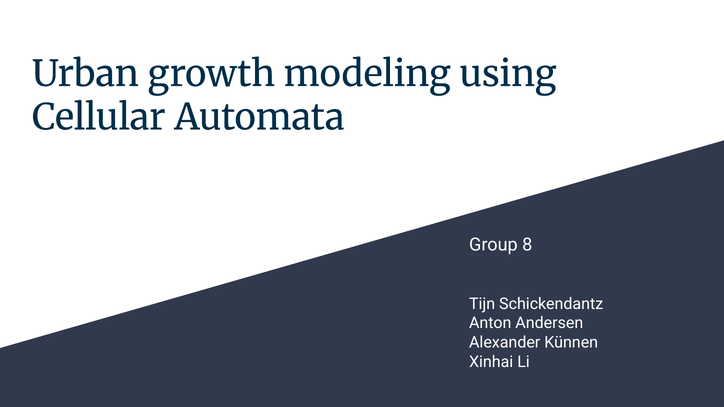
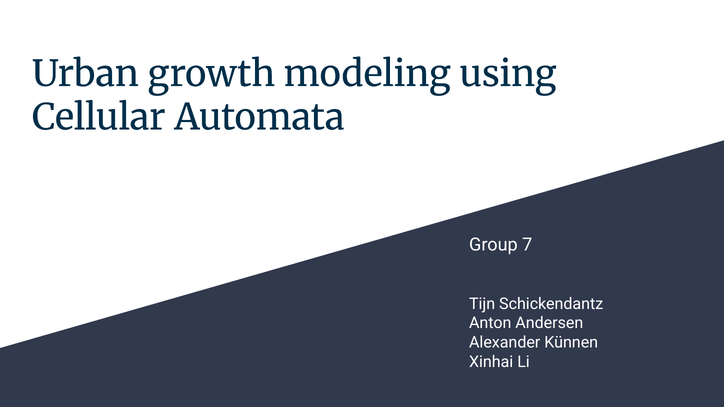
8: 8 -> 7 (527, 245)
